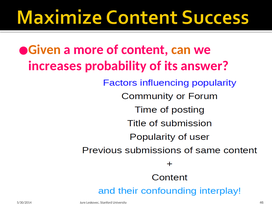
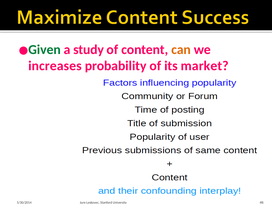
Given colour: orange -> green (45, 50)
more: more -> study (89, 50)
answer: answer -> market (205, 66)
